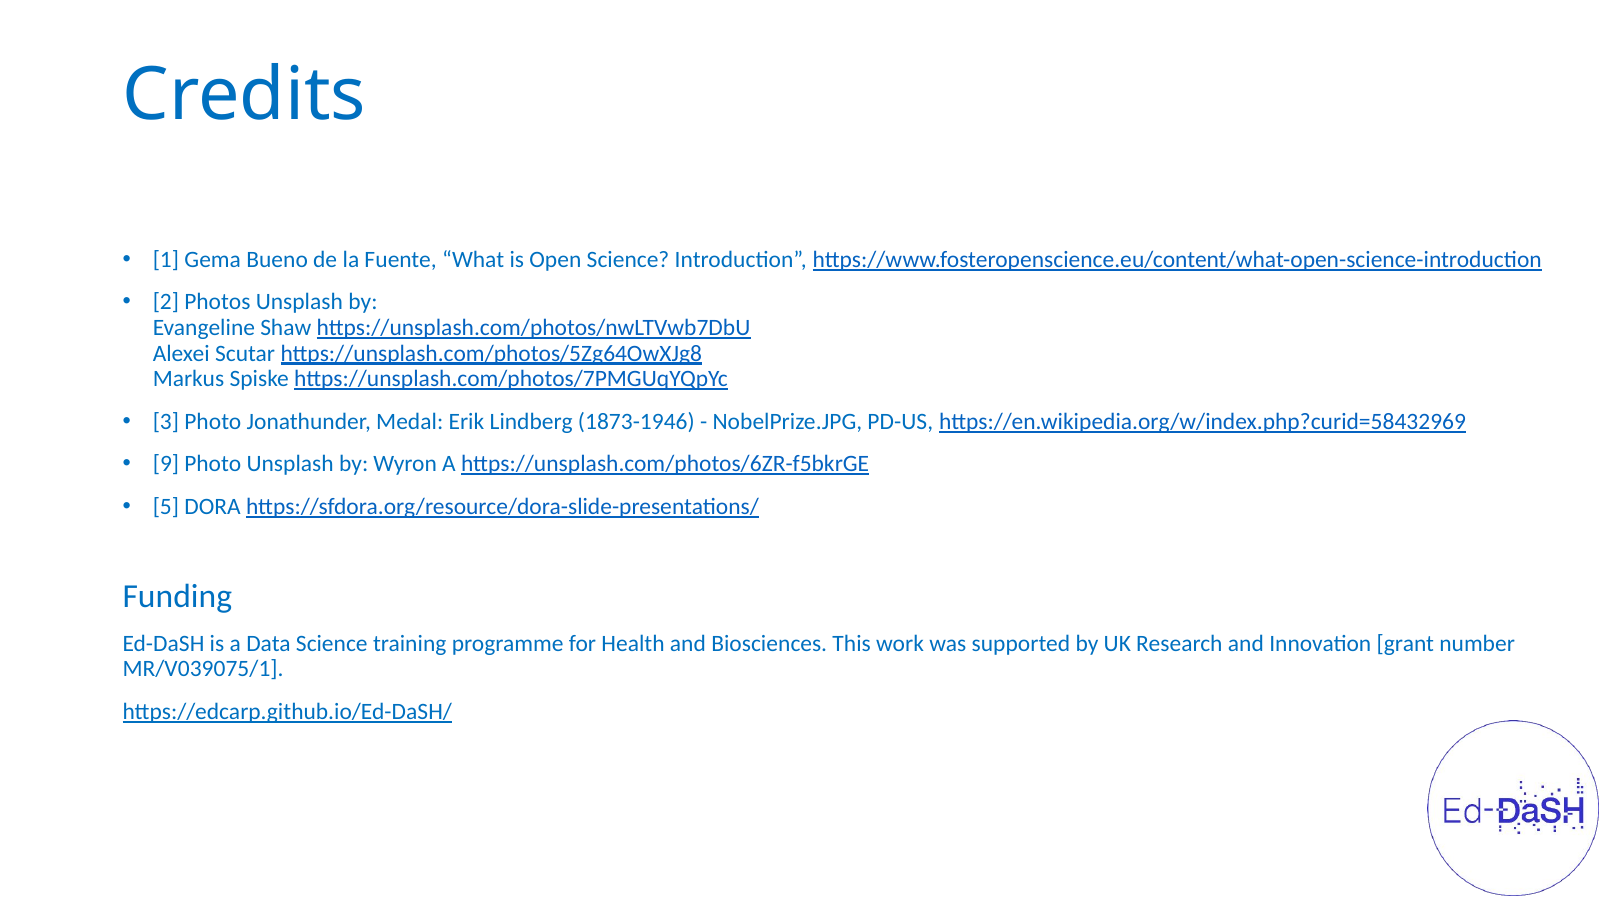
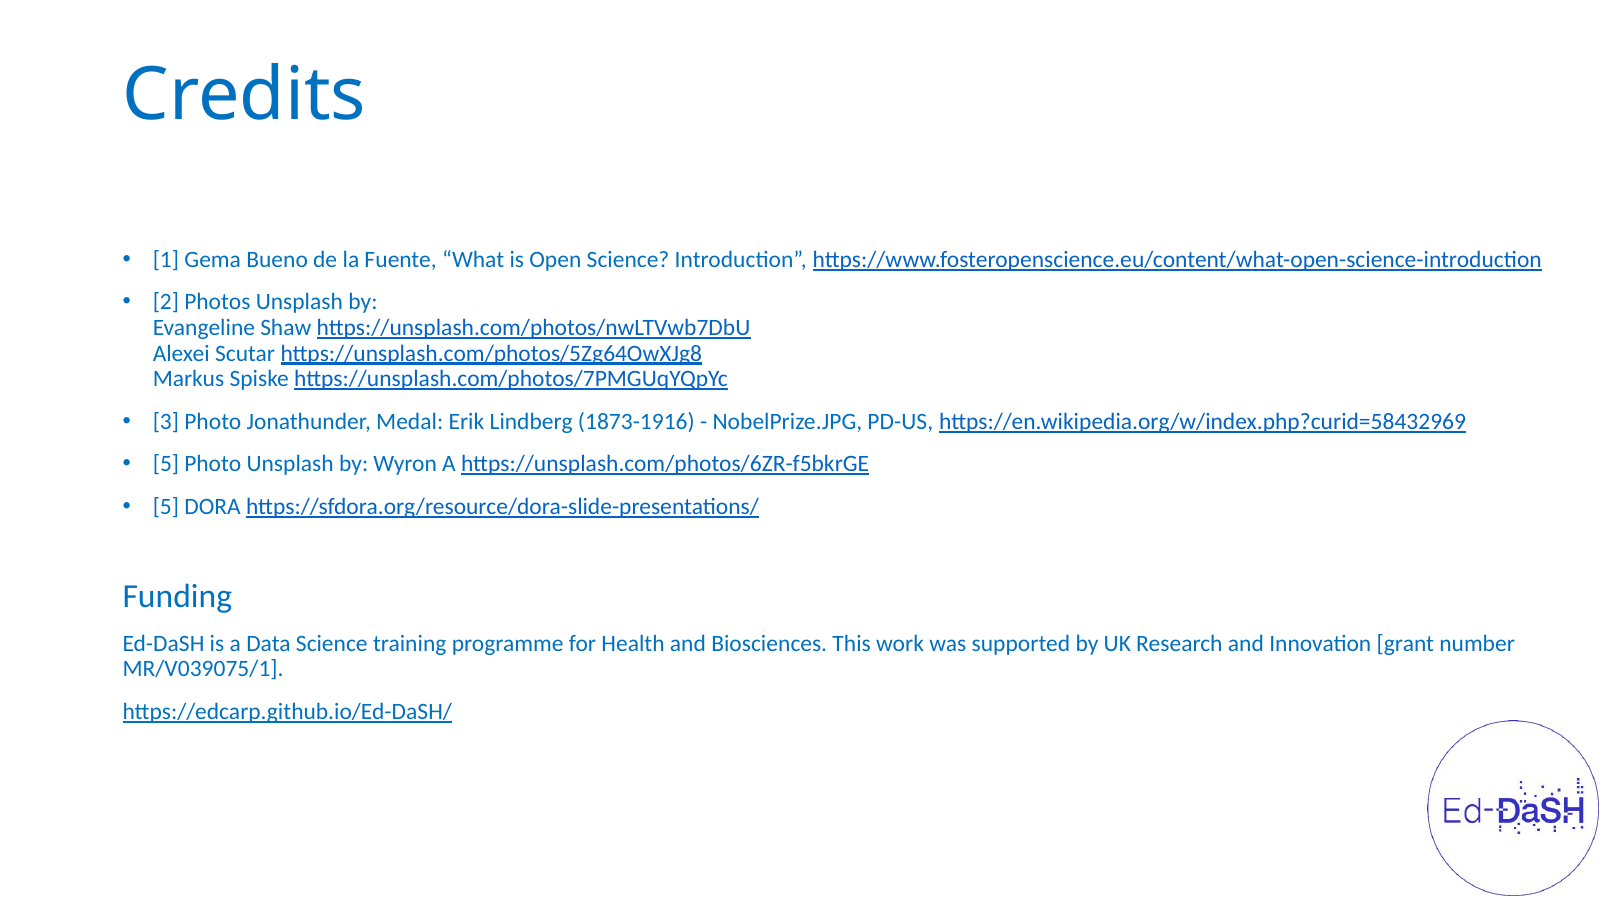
1873-1946: 1873-1946 -> 1873-1916 (636, 422)
9: 9 -> 5 (166, 464)
